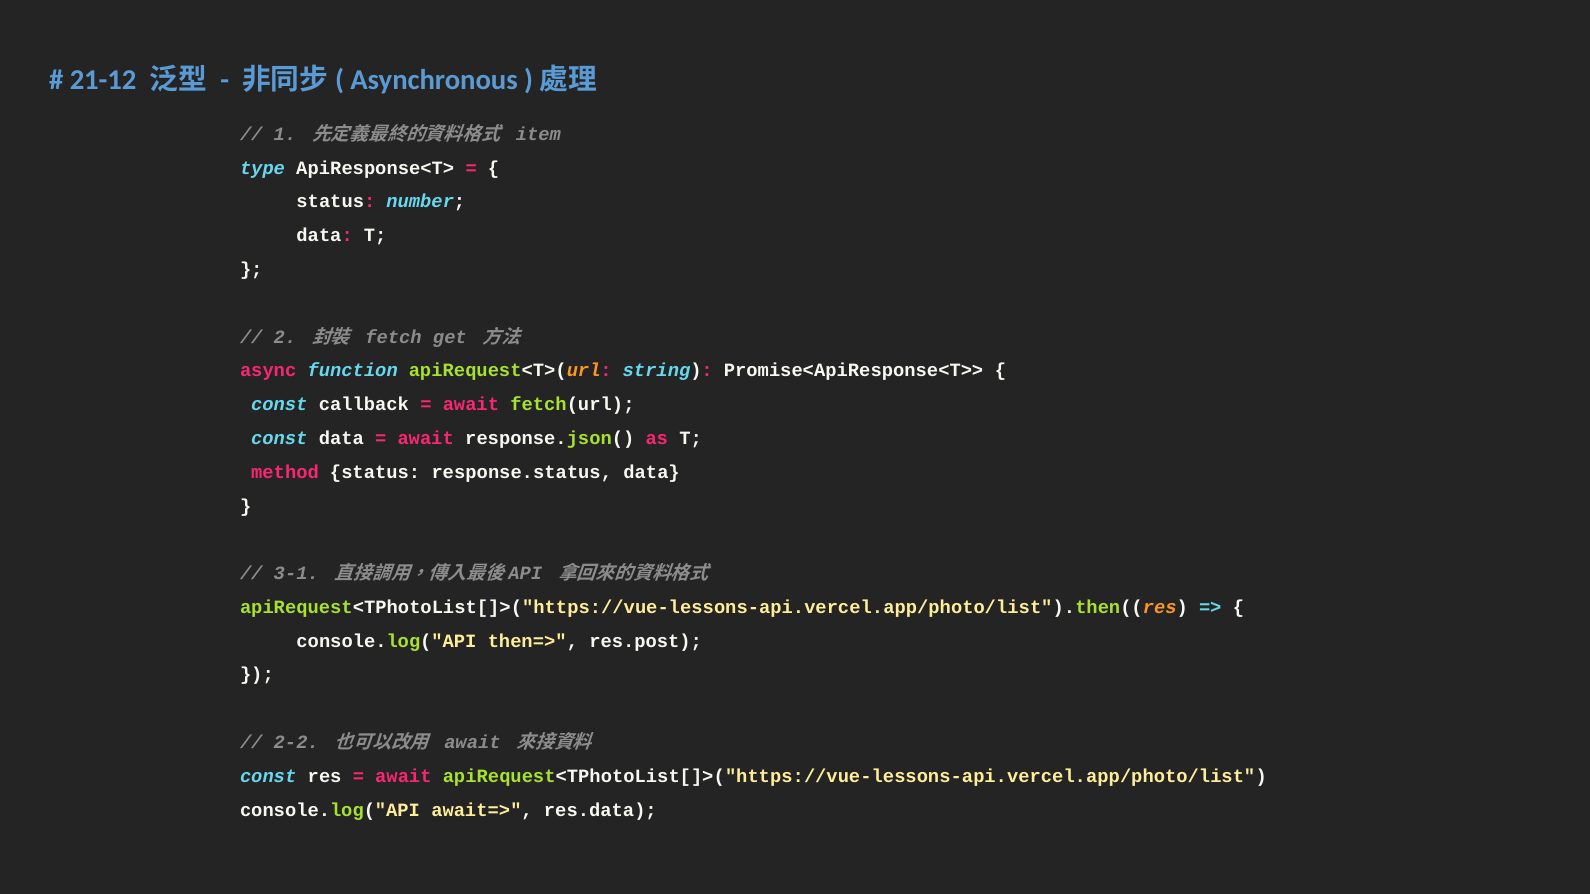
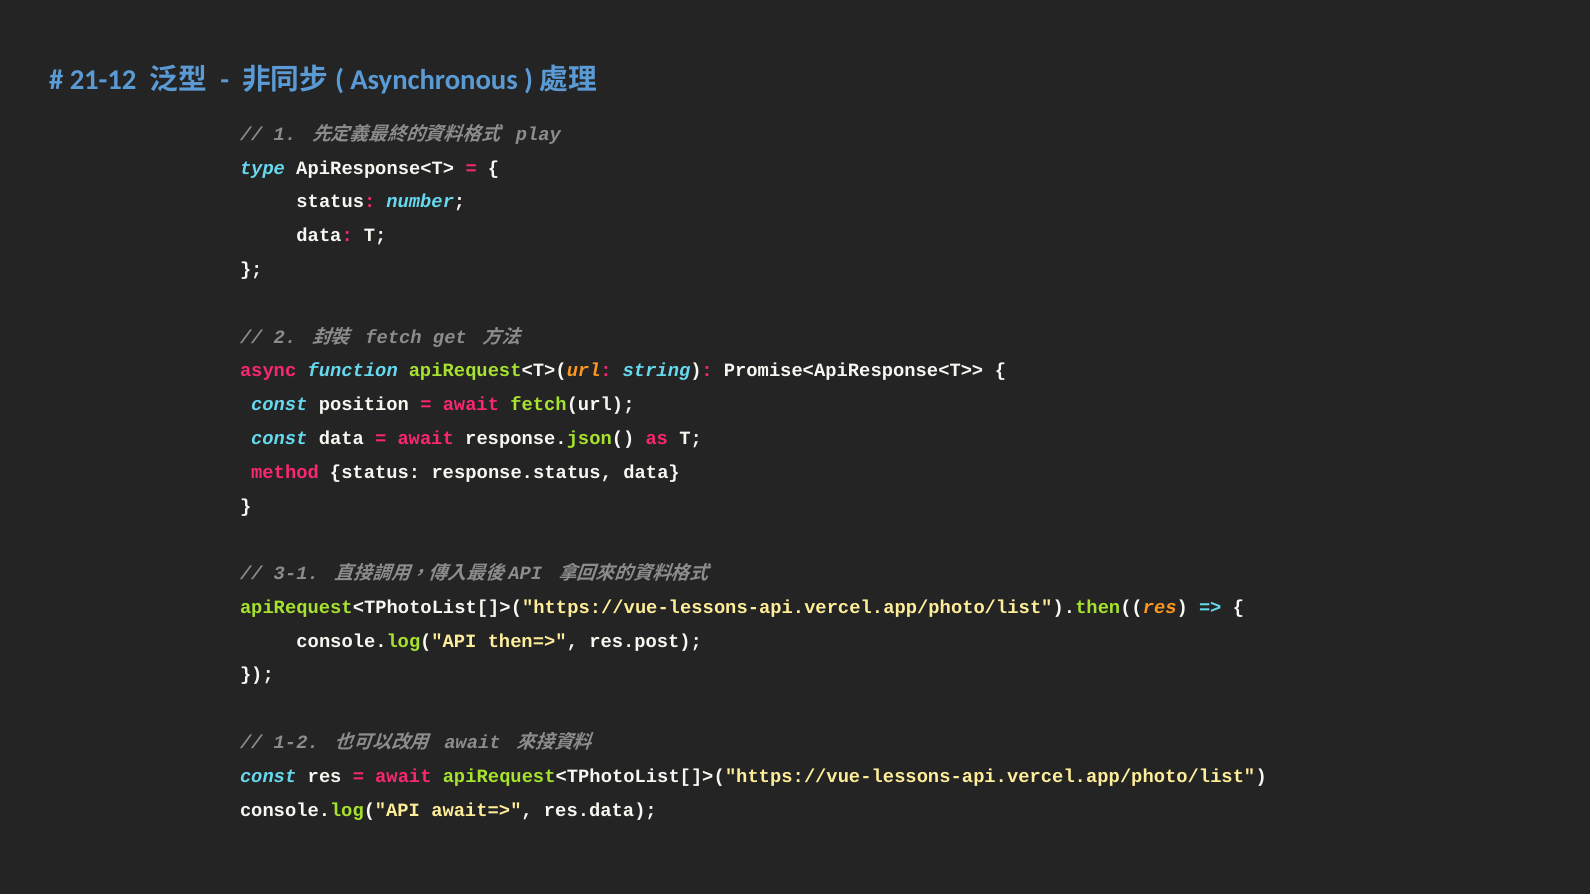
item: item -> play (538, 134)
callback: callback -> position (364, 405)
2-2: 2-2 -> 1-2 (296, 743)
